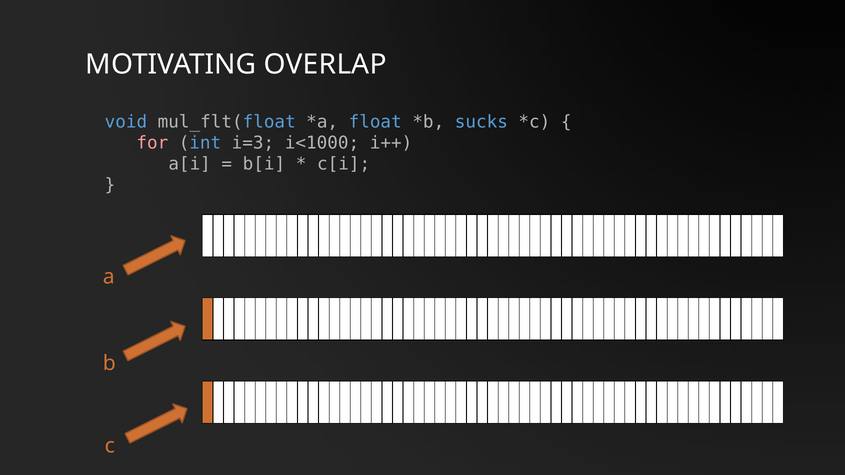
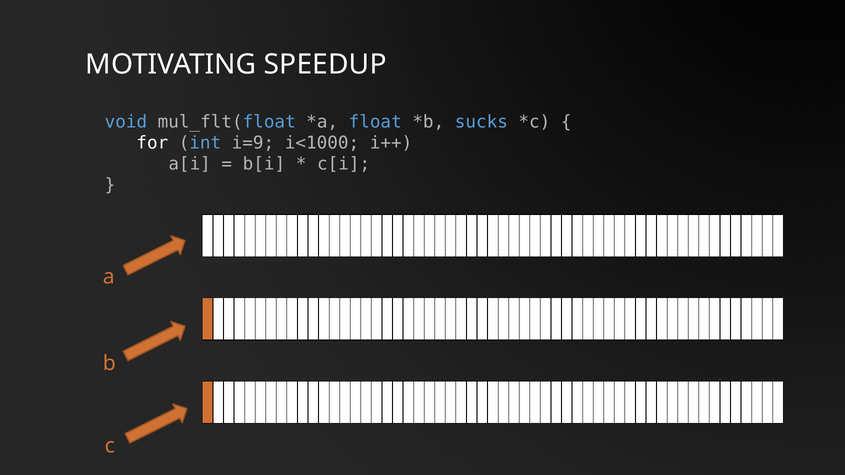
OVERLAP: OVERLAP -> SPEEDUP (325, 64)
for colour: pink -> white (152, 143)
i=3: i=3 -> i=9 (253, 143)
